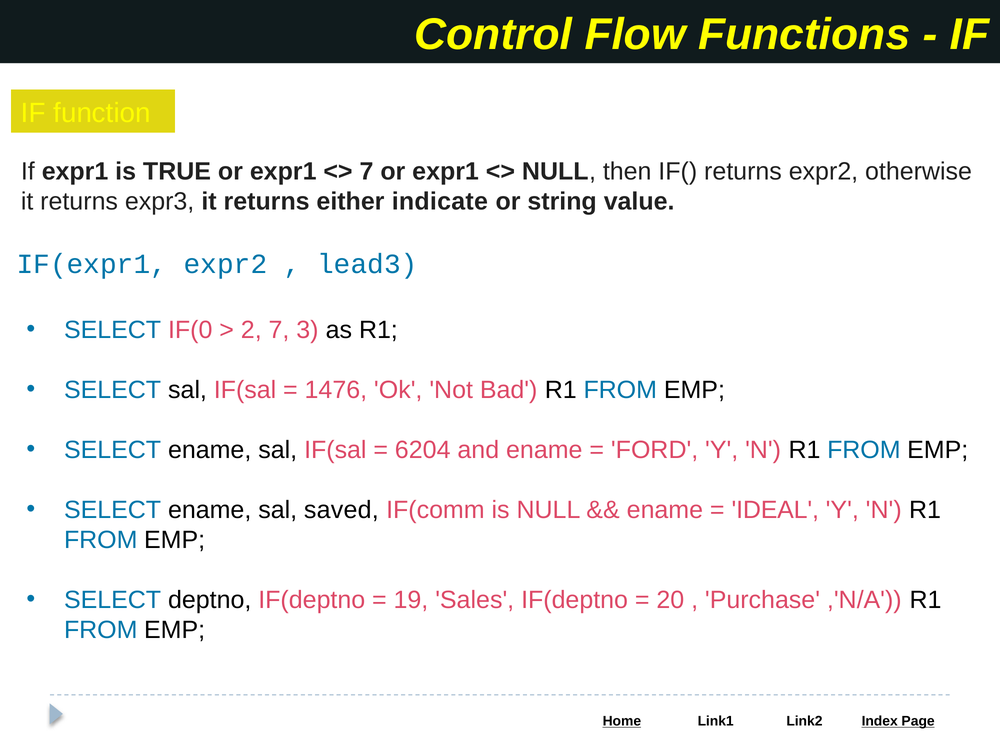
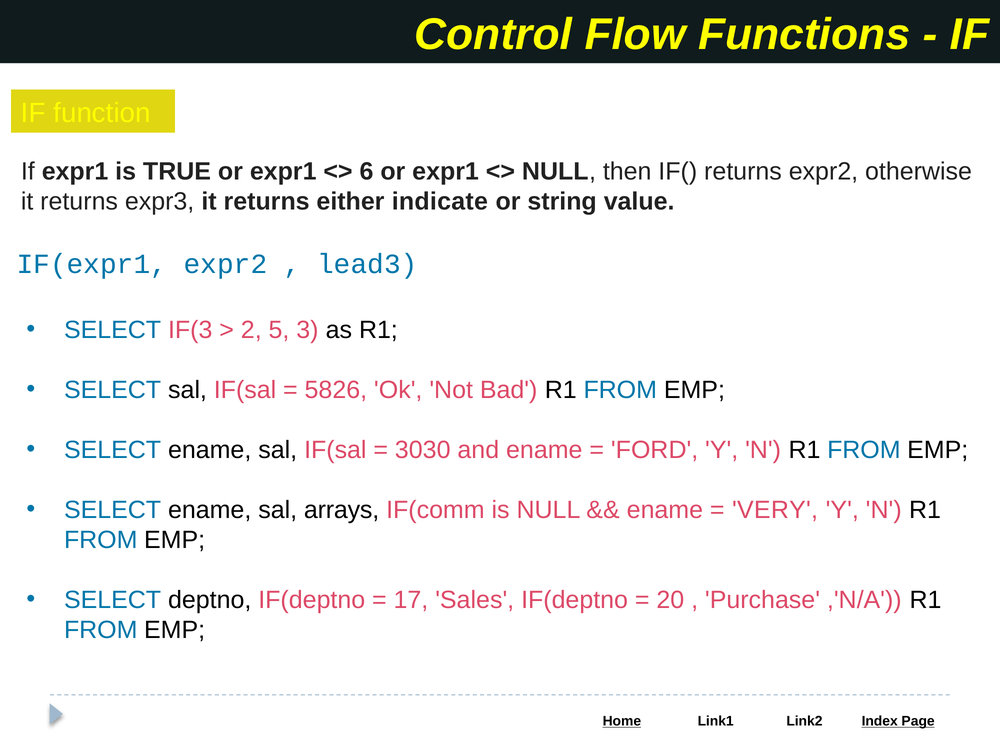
7: 7 -> 6 (367, 172)
IF(0: IF(0 -> IF(3 (190, 330)
2 7: 7 -> 5 (279, 330)
1476: 1476 -> 5826 (336, 390)
6204: 6204 -> 3030 (423, 450)
saved: saved -> arrays (342, 510)
IDEAL: IDEAL -> VERY (775, 510)
19: 19 -> 17 (411, 600)
